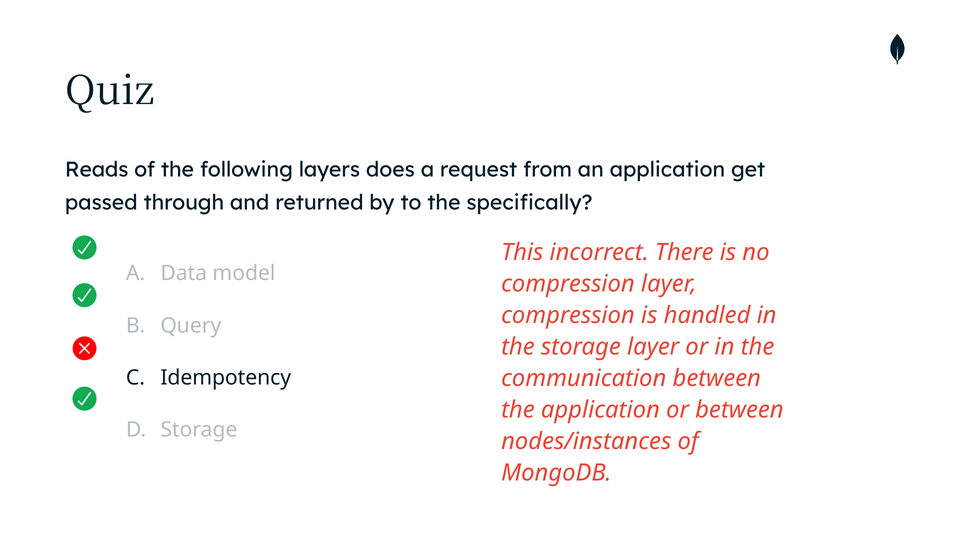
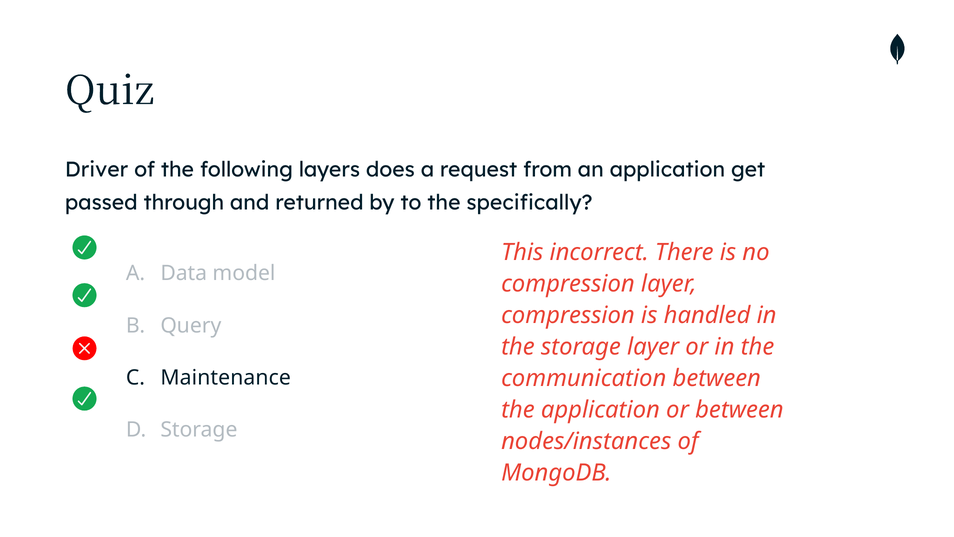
Reads: Reads -> Driver (97, 169)
Idempotency: Idempotency -> Maintenance (226, 378)
